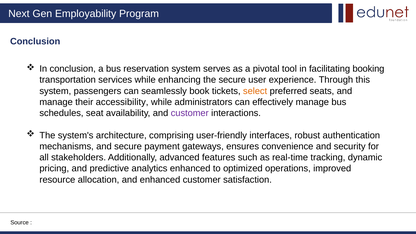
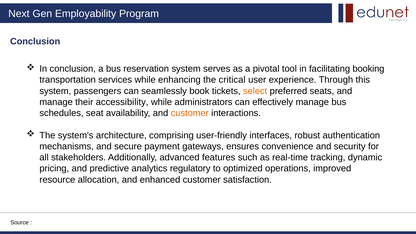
the secure: secure -> critical (232, 80)
customer colour: purple -> orange (190, 113)
analytics enhanced: enhanced -> regulatory (190, 169)
